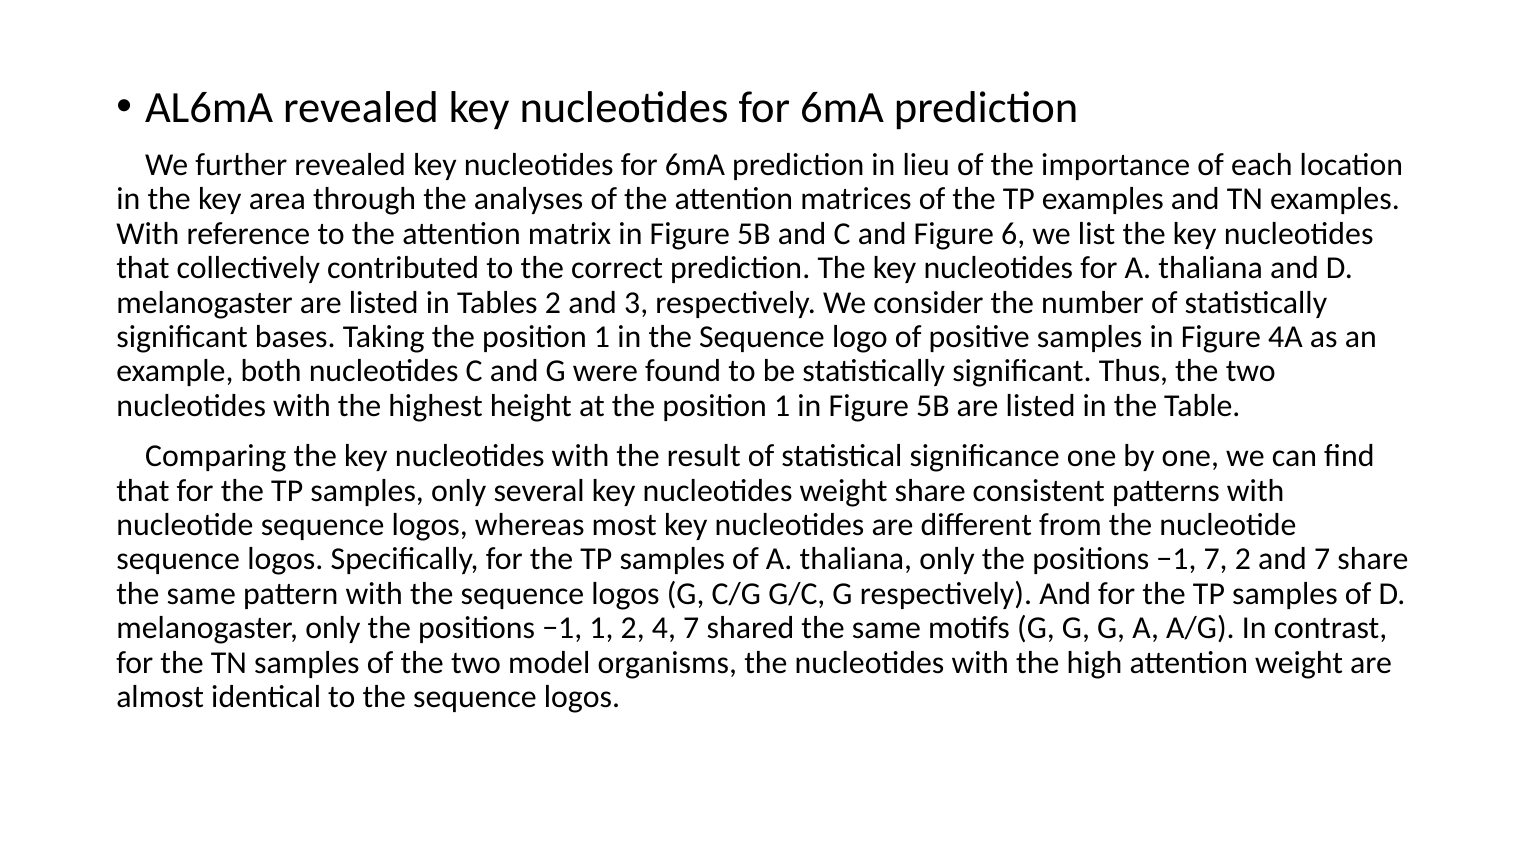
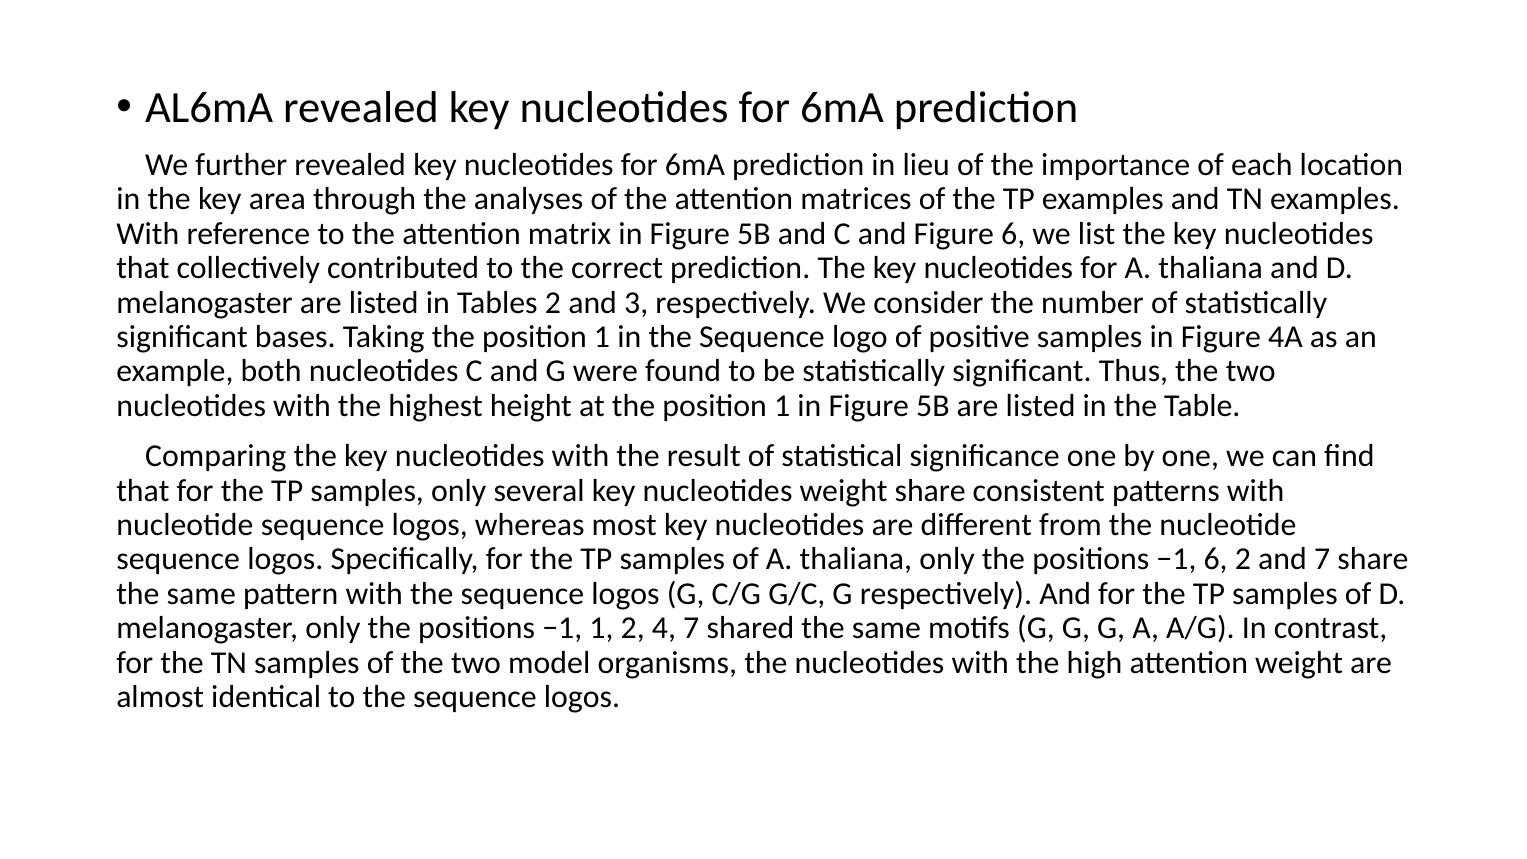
−1 7: 7 -> 6 (1216, 559)
